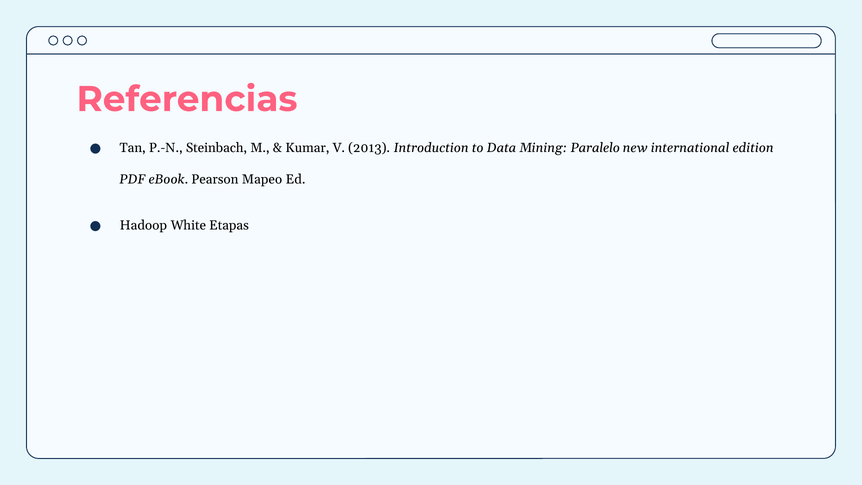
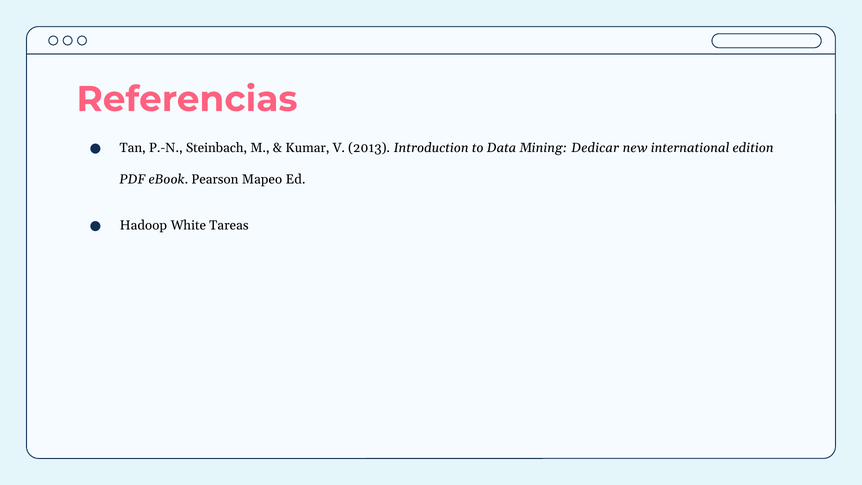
Paralelo: Paralelo -> Dedicar (595, 148)
Etapas: Etapas -> Tareas (229, 225)
